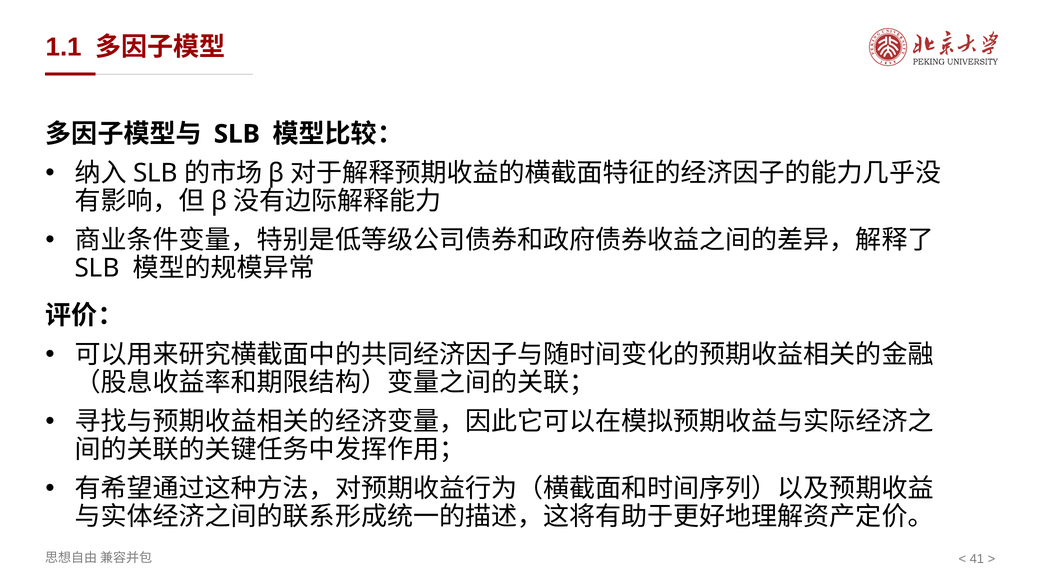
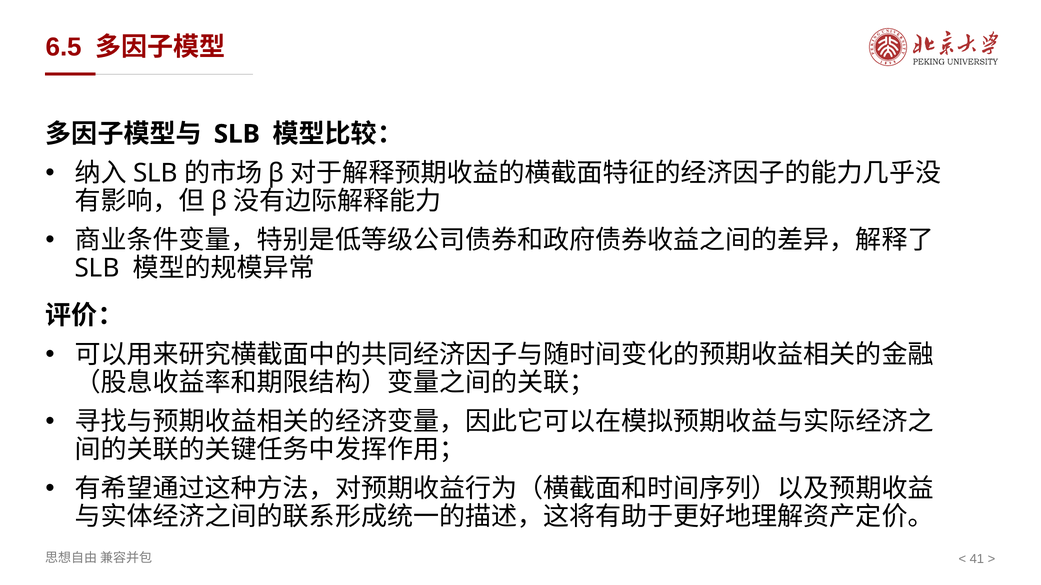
1.1: 1.1 -> 6.5 (64, 47)
